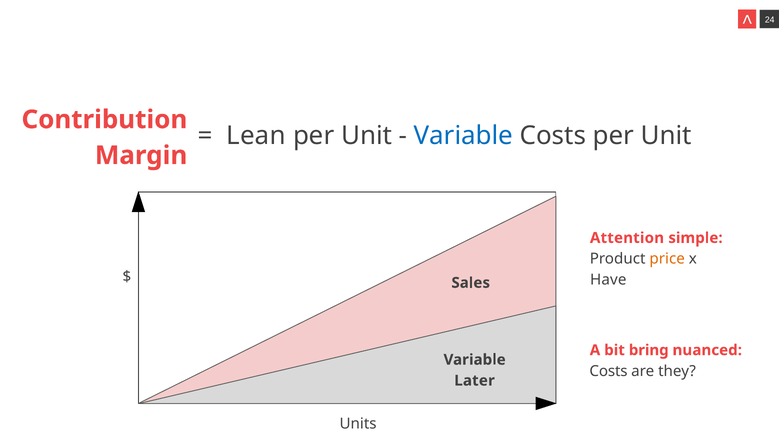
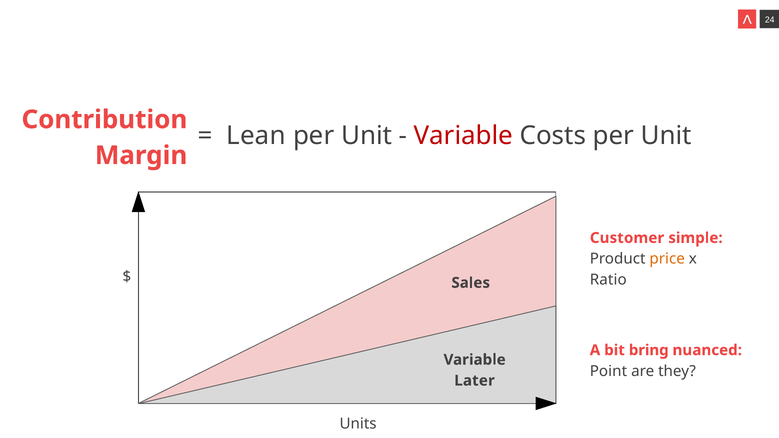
Variable colour: blue -> red (463, 136)
Attention: Attention -> Customer (627, 238)
Have: Have -> Ratio (608, 280)
Costs: Costs -> Point (608, 371)
